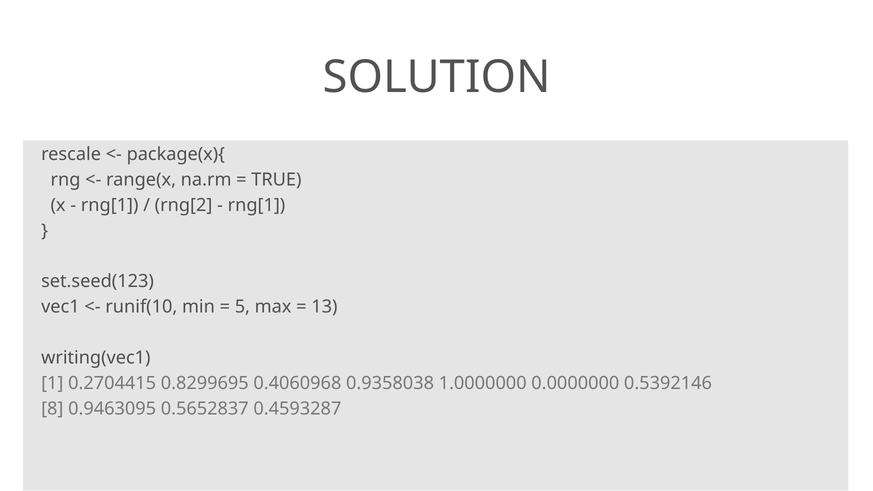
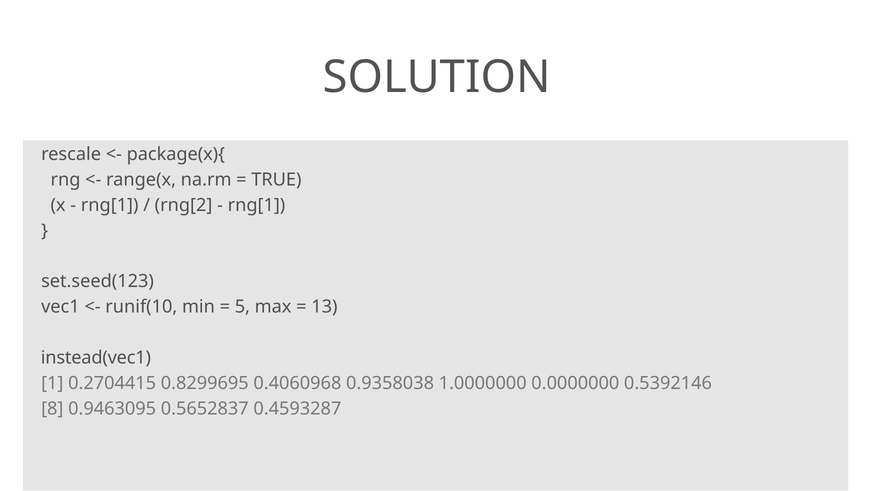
writing(vec1: writing(vec1 -> instead(vec1 (96, 358)
